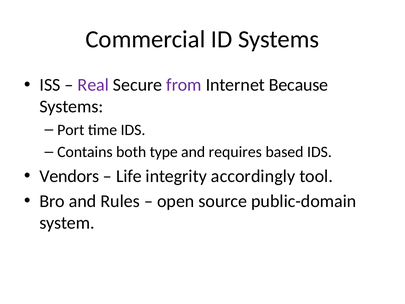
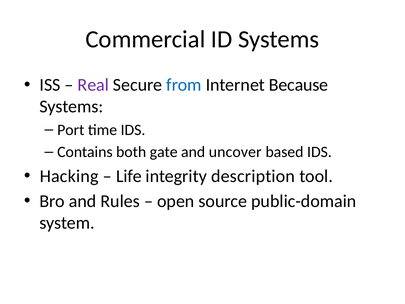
from colour: purple -> blue (184, 85)
type: type -> gate (164, 152)
requires: requires -> uncover (235, 152)
Vendors: Vendors -> Hacking (69, 176)
accordingly: accordingly -> description (253, 176)
